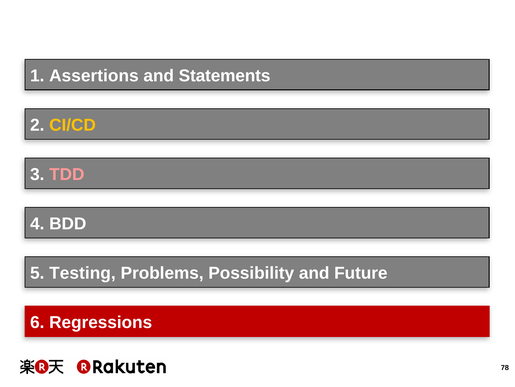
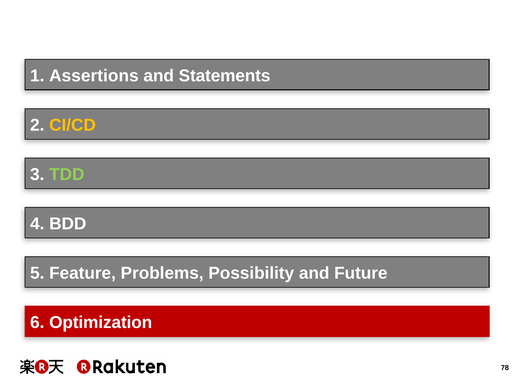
TDD colour: pink -> light green (67, 174)
Testing: Testing -> Feature (83, 273)
Regressions: Regressions -> Optimization (101, 322)
